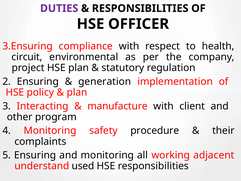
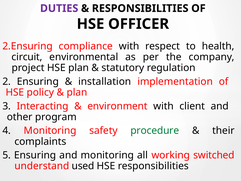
3.Ensuring: 3.Ensuring -> 2.Ensuring (28, 46)
generation: generation -> installation (105, 81)
manufacture: manufacture -> environment (117, 106)
procedure colour: black -> green (155, 130)
adjacent: adjacent -> switched (214, 155)
